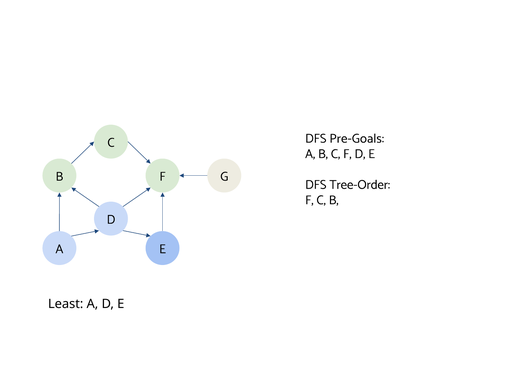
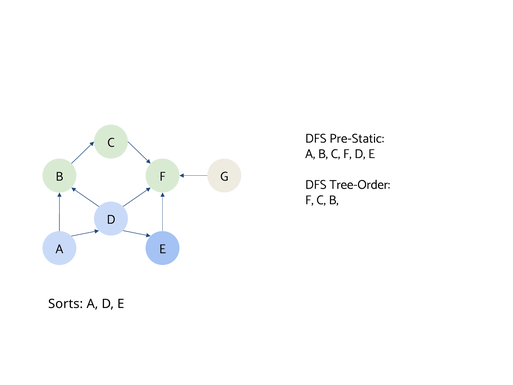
Pre-Goals: Pre-Goals -> Pre-Static (357, 138)
Least: Least -> Sorts (66, 304)
